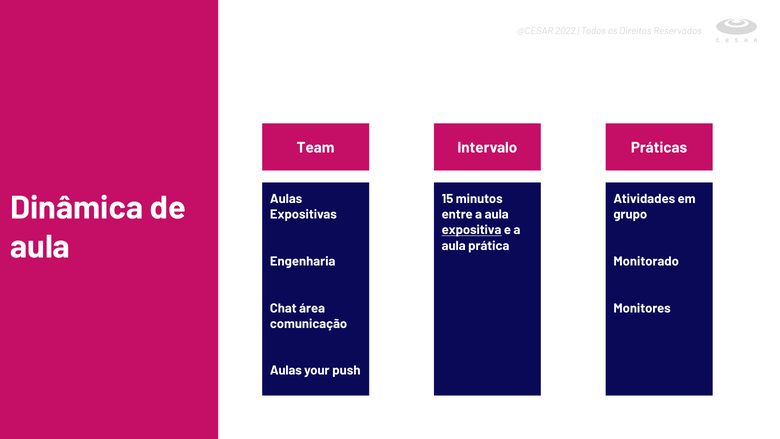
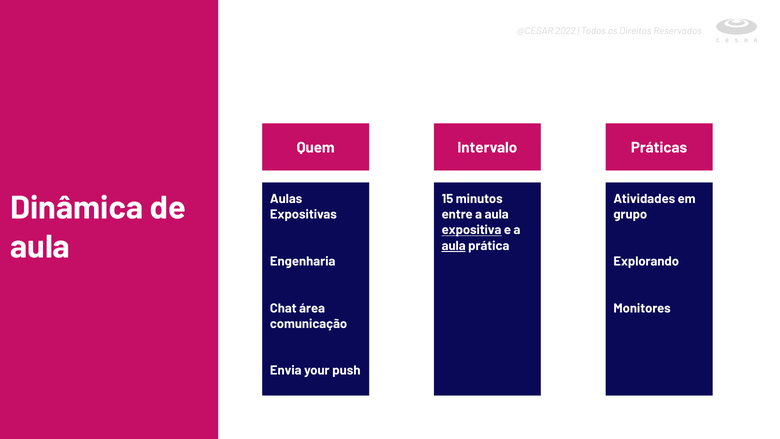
Team: Team -> Quem (316, 148)
aula underline: none -> present (454, 246)
Monitorado: Monitorado -> Explorando (646, 261)
Aulas: Aulas -> Envia (286, 370)
